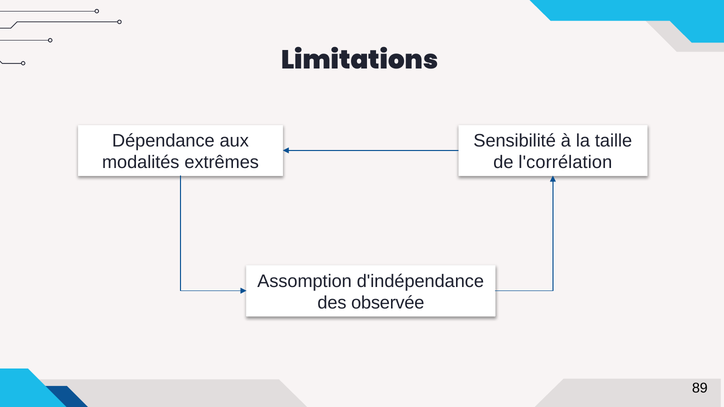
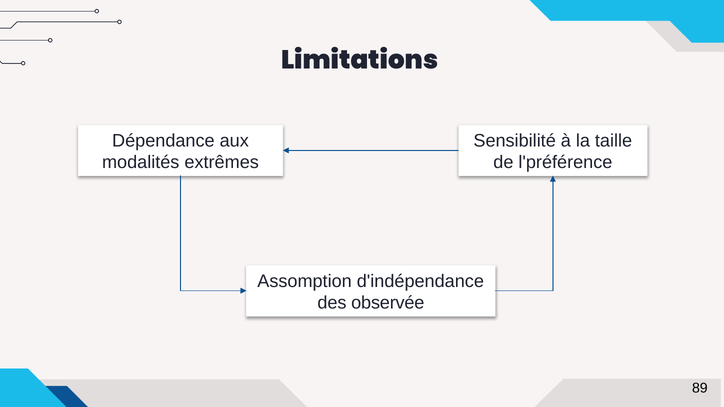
l'corrélation: l'corrélation -> l'préférence (565, 163)
